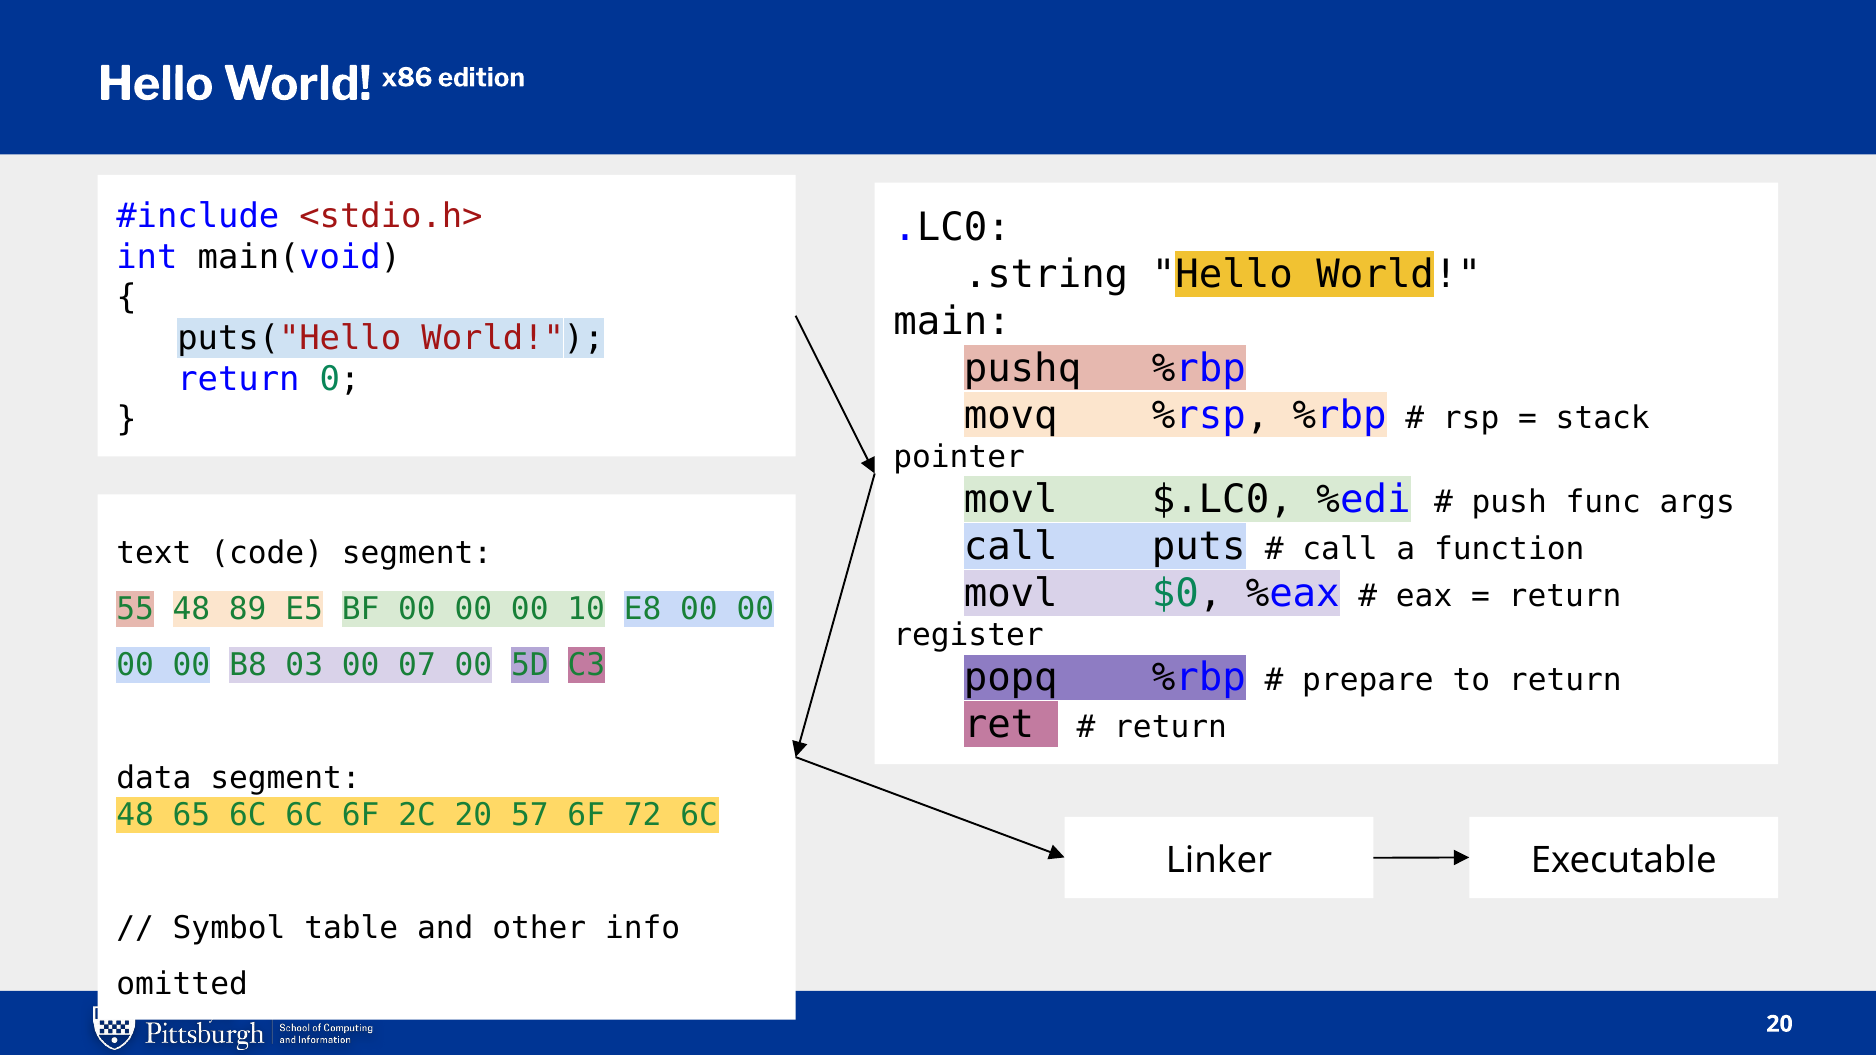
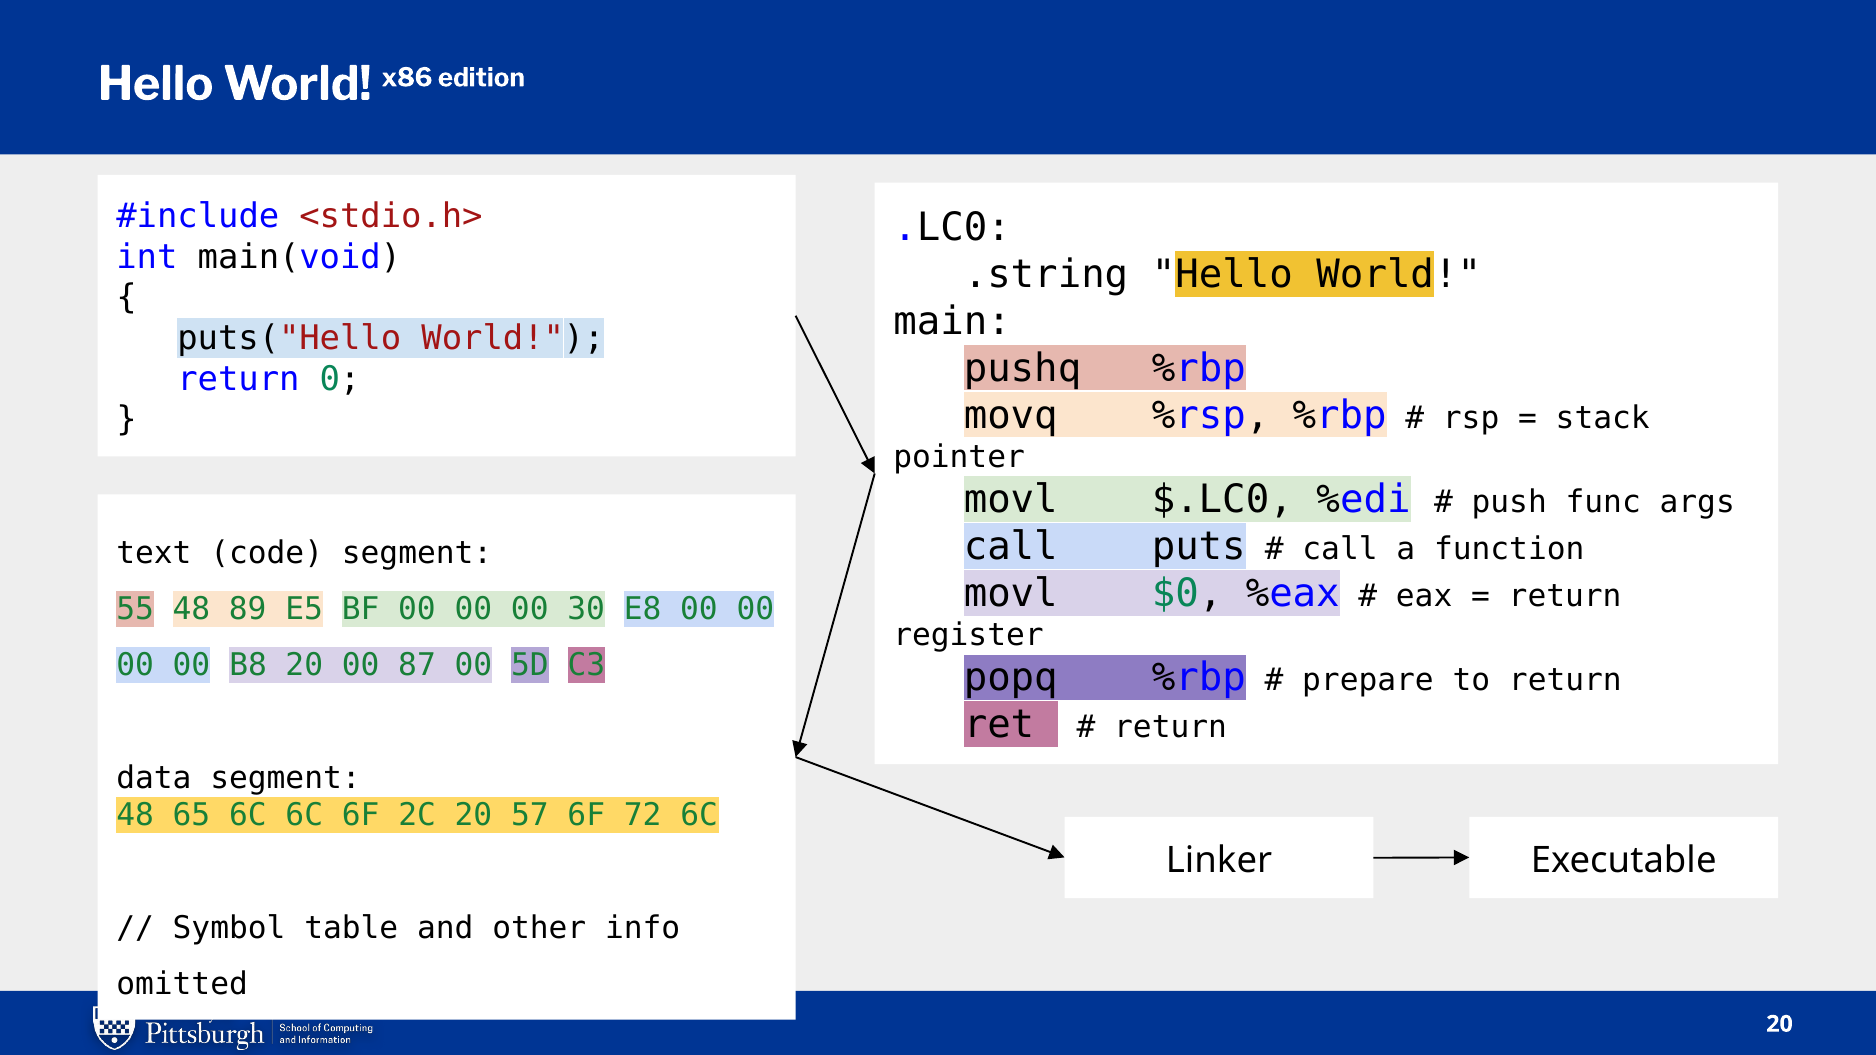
10: 10 -> 30 (586, 609)
B8 03: 03 -> 20 (304, 666)
07: 07 -> 87 (417, 666)
